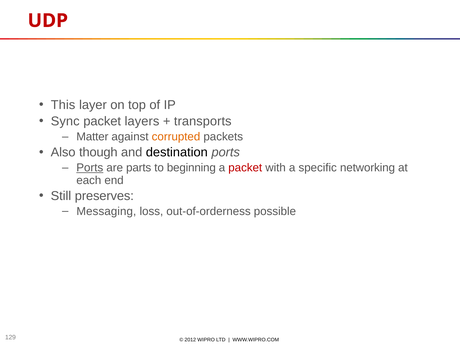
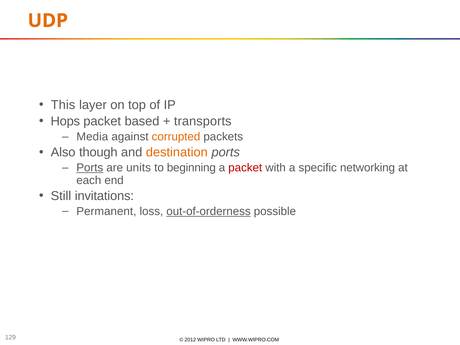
UDP colour: red -> orange (48, 21)
Sync: Sync -> Hops (65, 121)
layers: layers -> based (142, 121)
Matter: Matter -> Media (92, 137)
destination colour: black -> orange (177, 152)
parts: parts -> units (139, 168)
preserves: preserves -> invitations (104, 196)
Messaging: Messaging -> Permanent (106, 211)
out-of-orderness underline: none -> present (209, 211)
